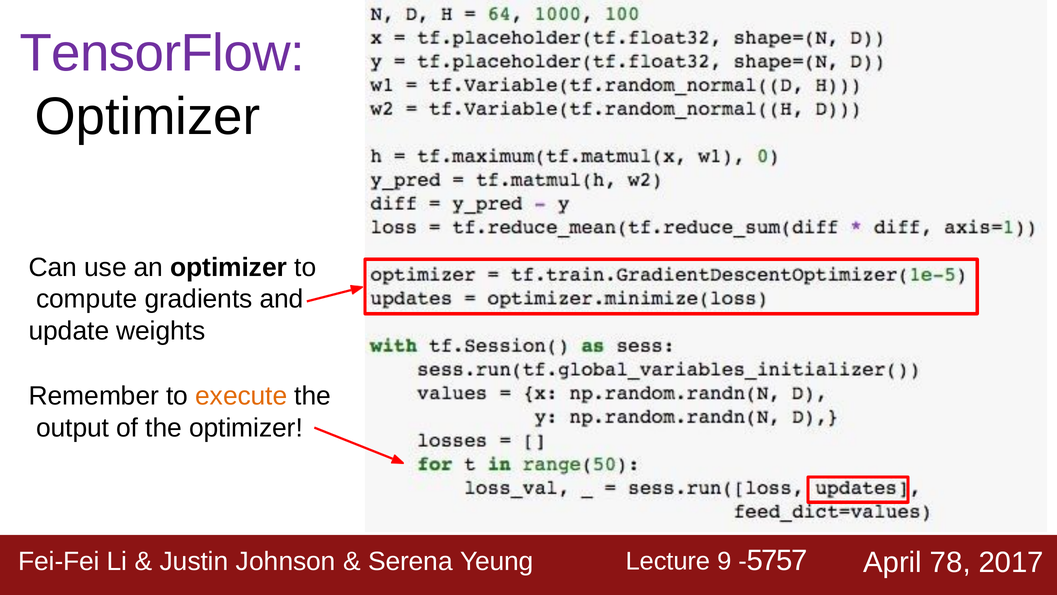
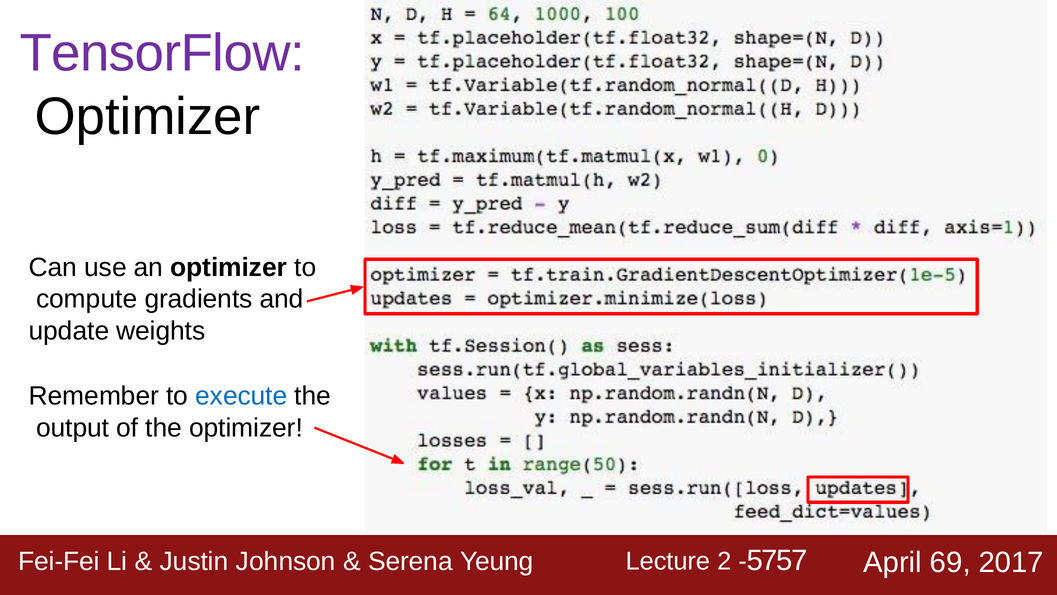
execute colour: orange -> blue (241, 396)
9: 9 -> 2 (724, 561)
78: 78 -> 69 (950, 562)
